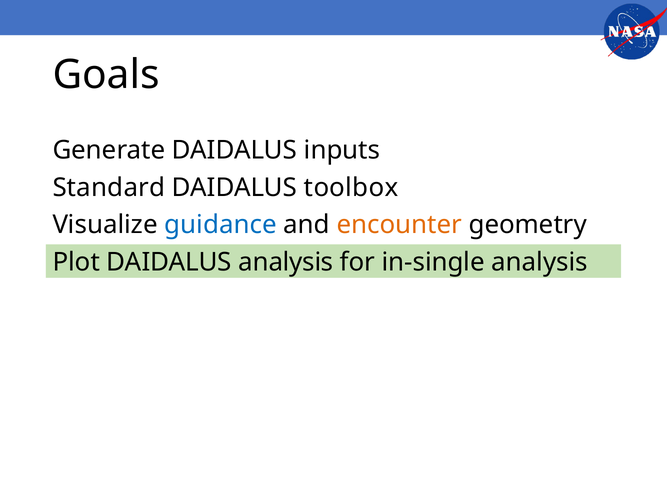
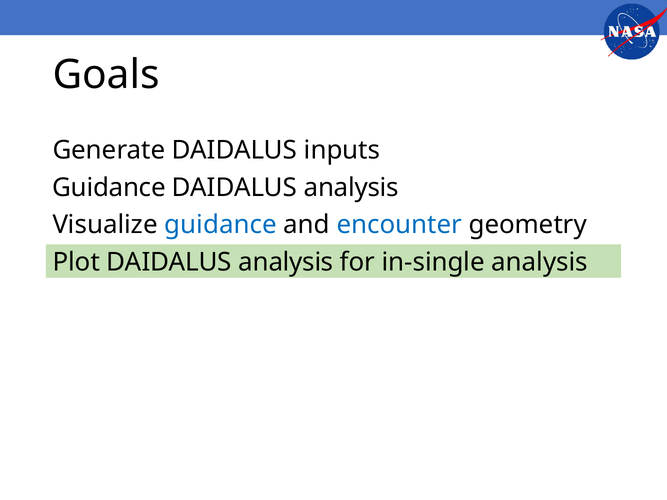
Standard: Standard -> Guidance (109, 188)
toolbox: toolbox -> analysis (351, 188)
encounter colour: orange -> blue (399, 225)
